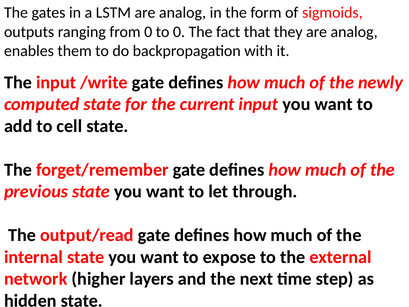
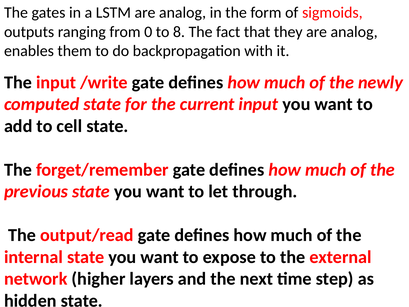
to 0: 0 -> 8 (179, 32)
